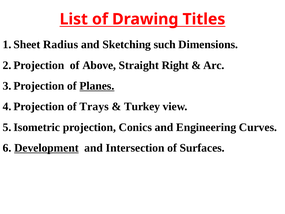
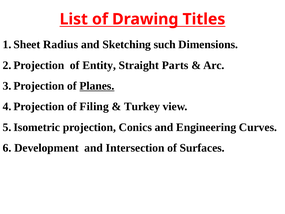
Above: Above -> Entity (99, 65)
Right: Right -> Parts (175, 65)
Trays: Trays -> Filing (94, 106)
Development underline: present -> none (46, 148)
